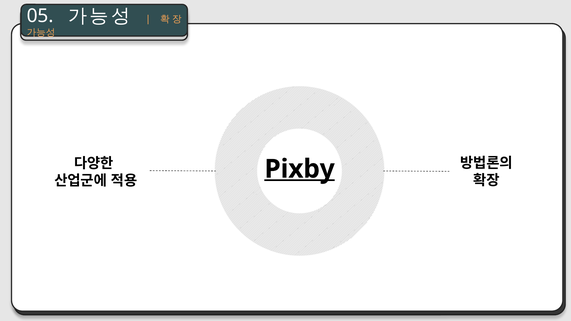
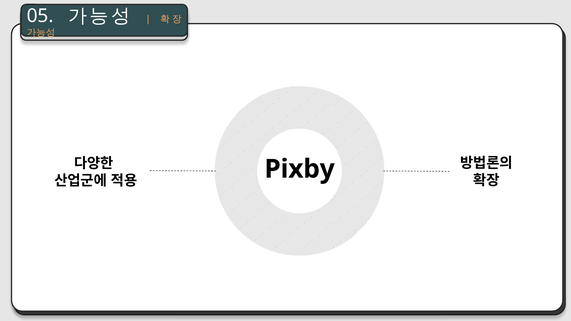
Pixby underline: present -> none (300, 169)
